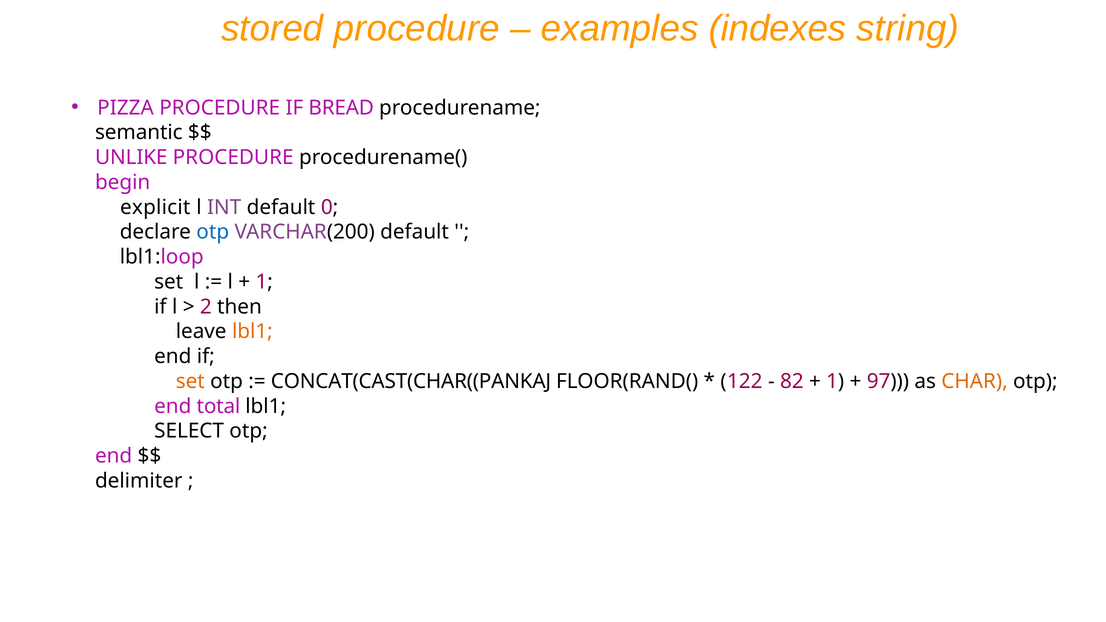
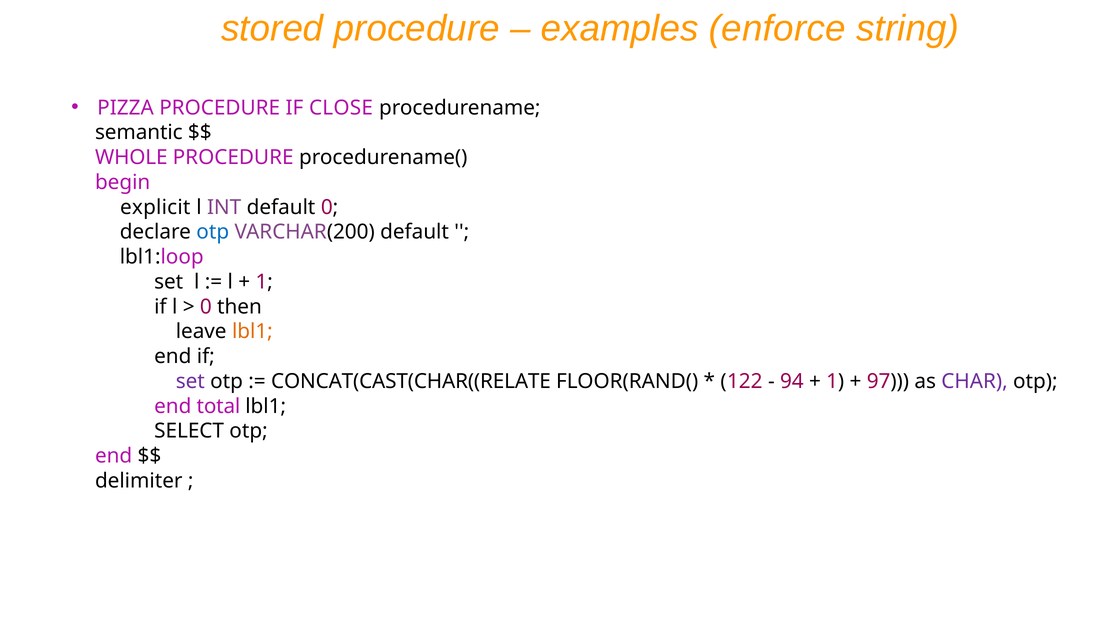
indexes: indexes -> enforce (777, 29)
BREAD: BREAD -> CLOSE (341, 108)
UNLIKE: UNLIKE -> WHOLE (131, 157)
2: 2 -> 0 (206, 307)
set colour: orange -> purple (190, 381)
CONCAT(CAST(CHAR((PANKAJ: CONCAT(CAST(CHAR((PANKAJ -> CONCAT(CAST(CHAR((RELATE (411, 381)
82: 82 -> 94 (792, 381)
CHAR colour: orange -> purple (975, 381)
